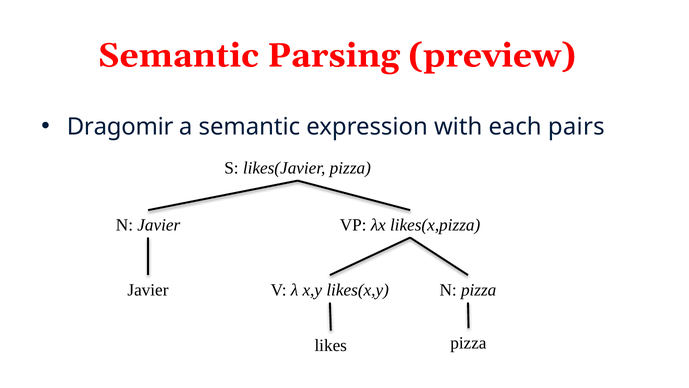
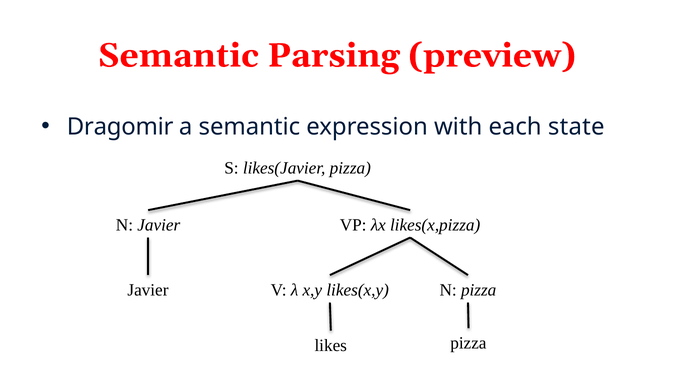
pairs: pairs -> state (576, 127)
